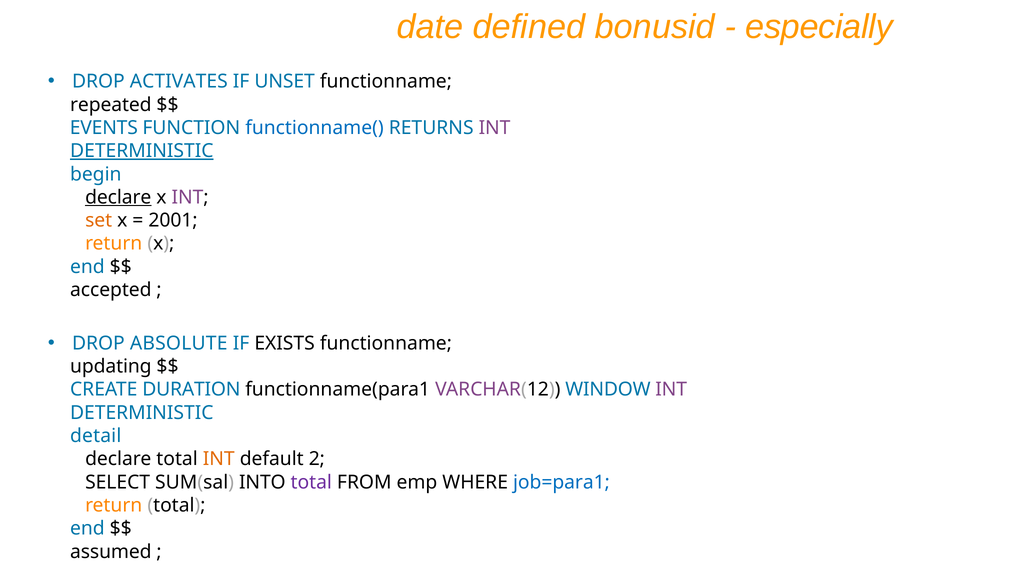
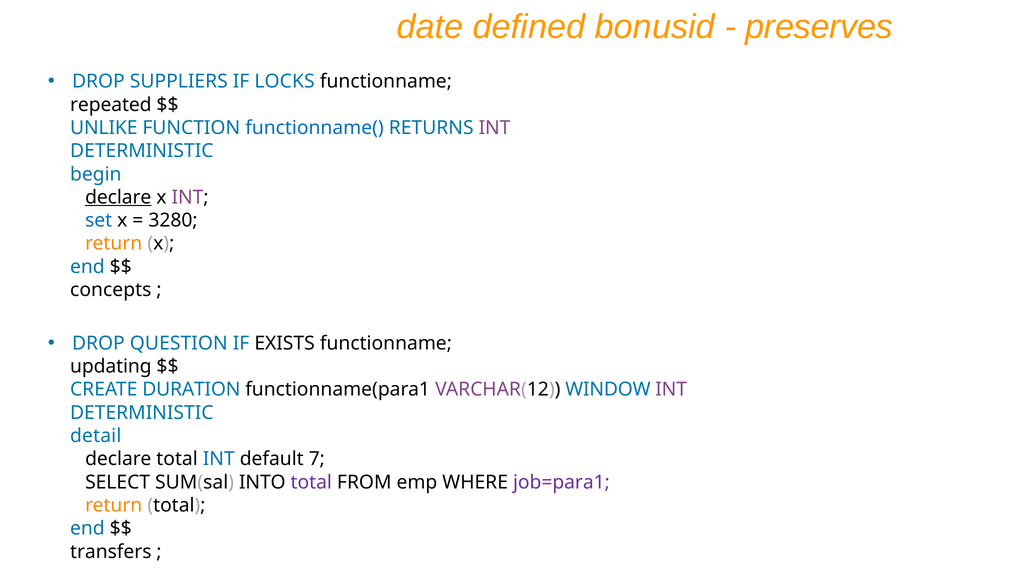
especially: especially -> preserves (819, 27)
ACTIVATES: ACTIVATES -> SUPPLIERS (179, 81)
UNSET: UNSET -> LOCKS (285, 81)
EVENTS: EVENTS -> UNLIKE (104, 128)
DETERMINISTIC underline: present -> none (142, 151)
set colour: orange -> blue (99, 220)
2001: 2001 -> 3280 (173, 220)
accepted: accepted -> concepts (111, 290)
ABSOLUTE: ABSOLUTE -> QUESTION (179, 343)
INT colour: orange -> blue (219, 459)
2: 2 -> 7 (317, 459)
job=para1 colour: blue -> purple (561, 482)
assumed: assumed -> transfers (111, 552)
